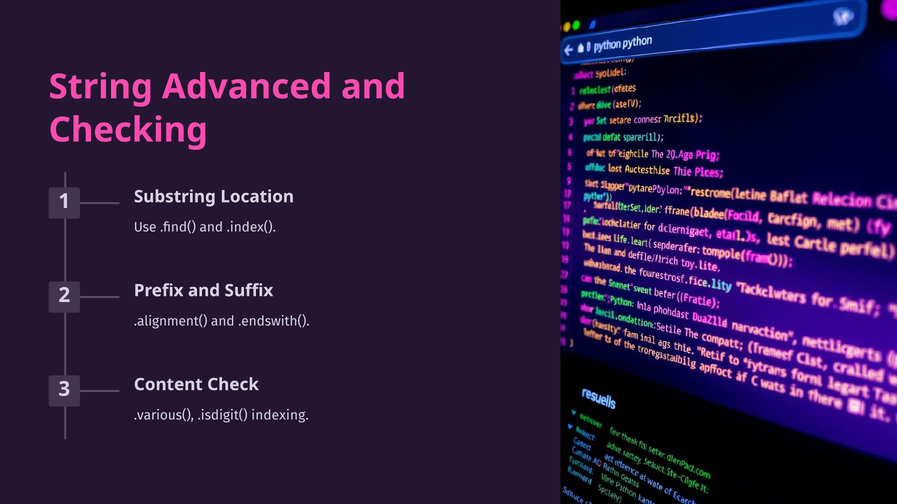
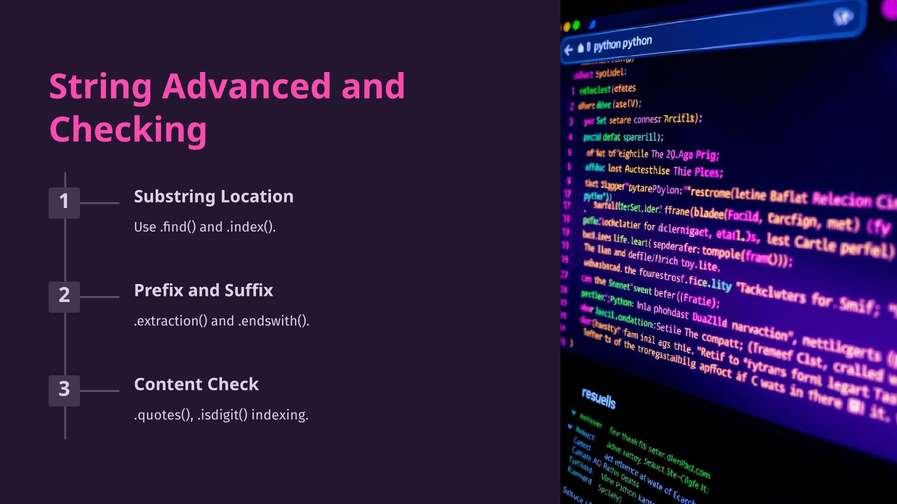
.alignment(: .alignment( -> .extraction( (171, 322)
.various(: .various( -> .quotes( (164, 416)
